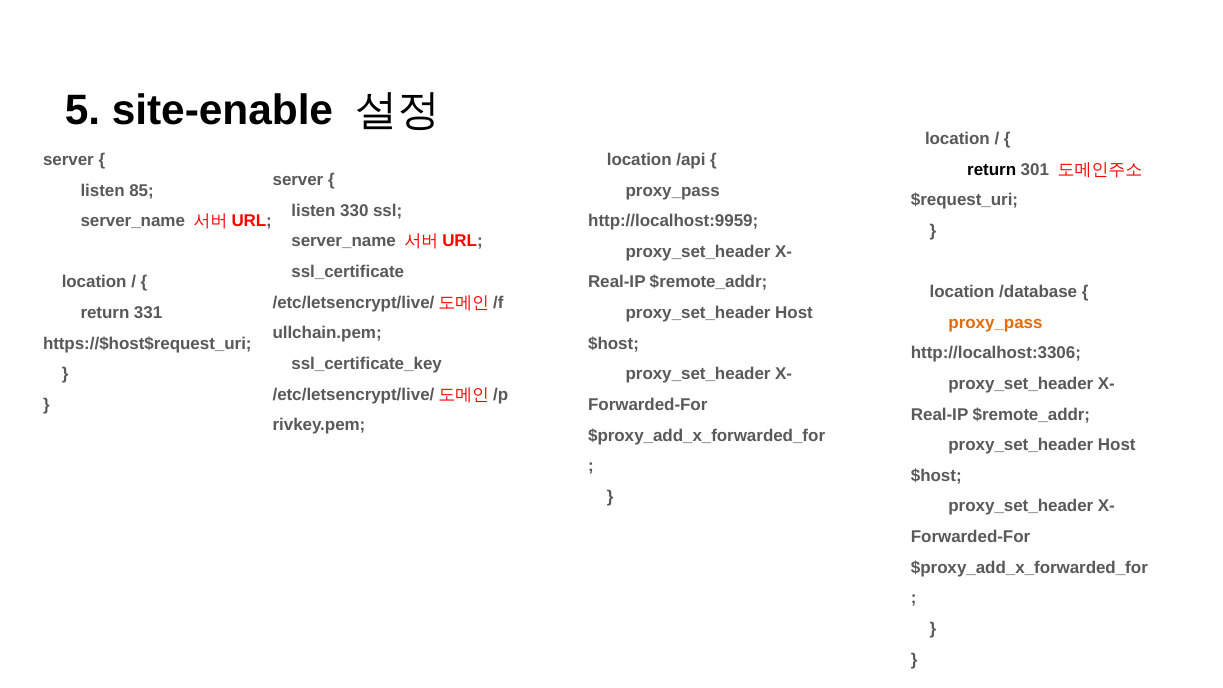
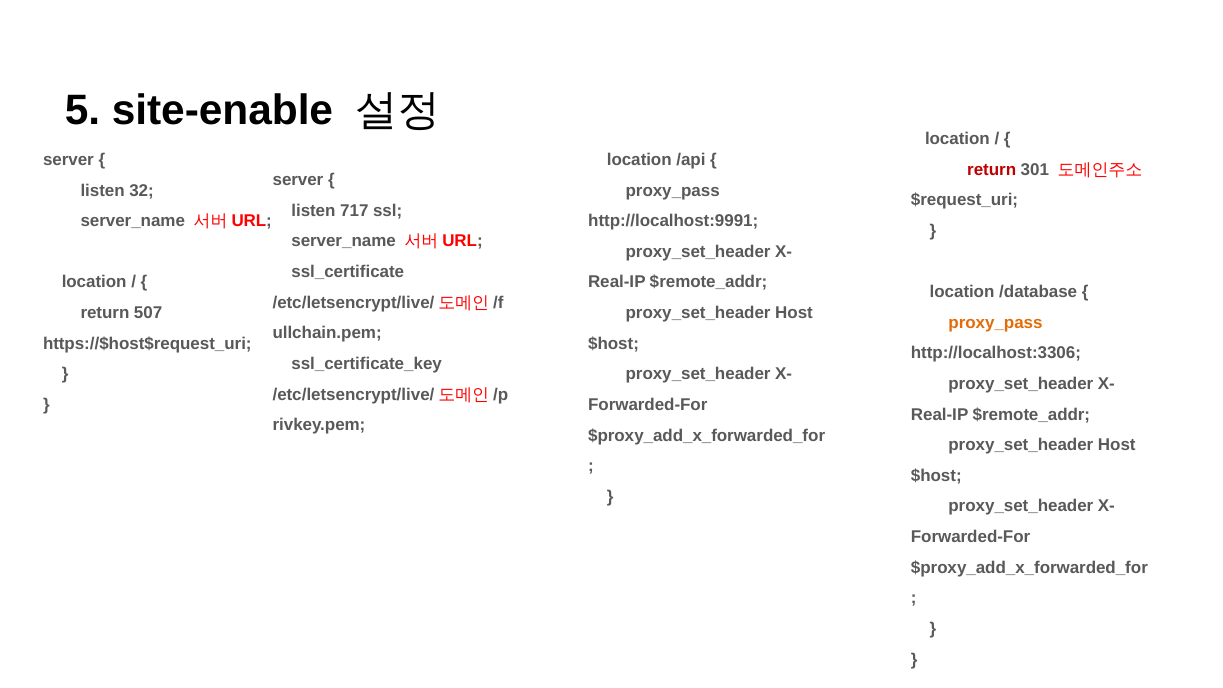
return colour: black -> red (992, 169)
85: 85 -> 32 (142, 190)
330: 330 -> 717 (354, 211)
http://localhost:9959: http://localhost:9959 -> http://localhost:9991 (673, 221)
331: 331 -> 507 (148, 313)
